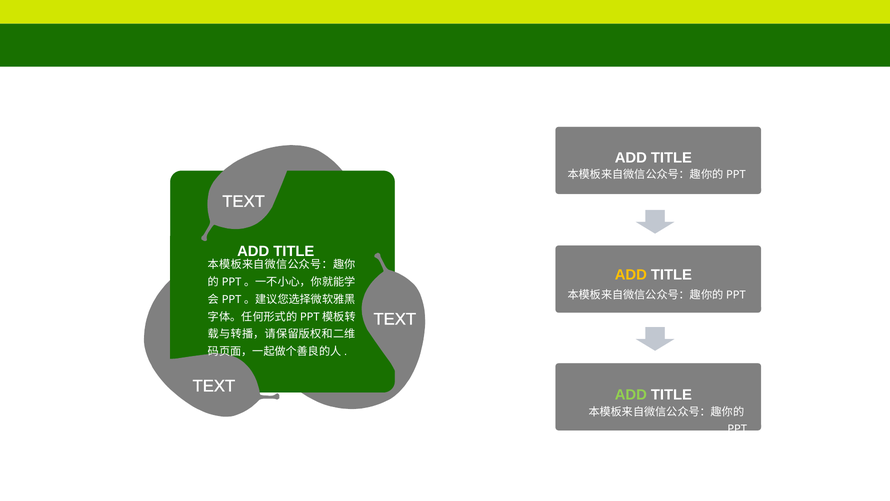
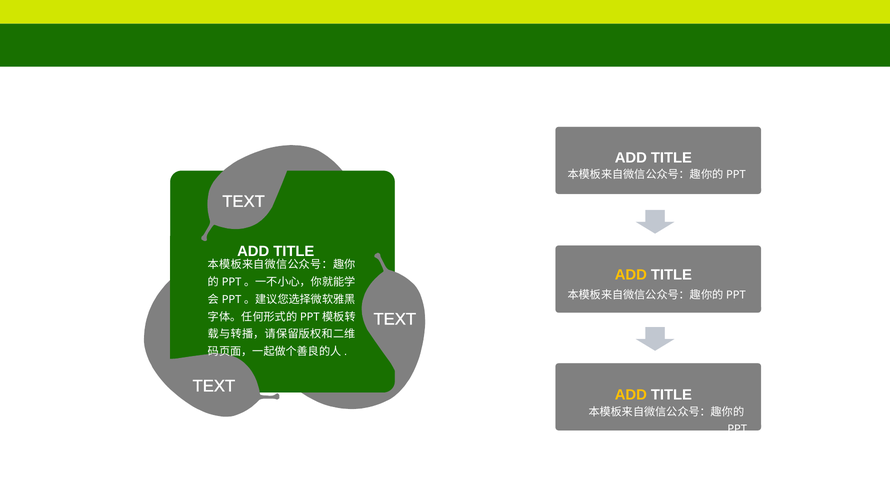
ADD colour: light green -> yellow (631, 395)
